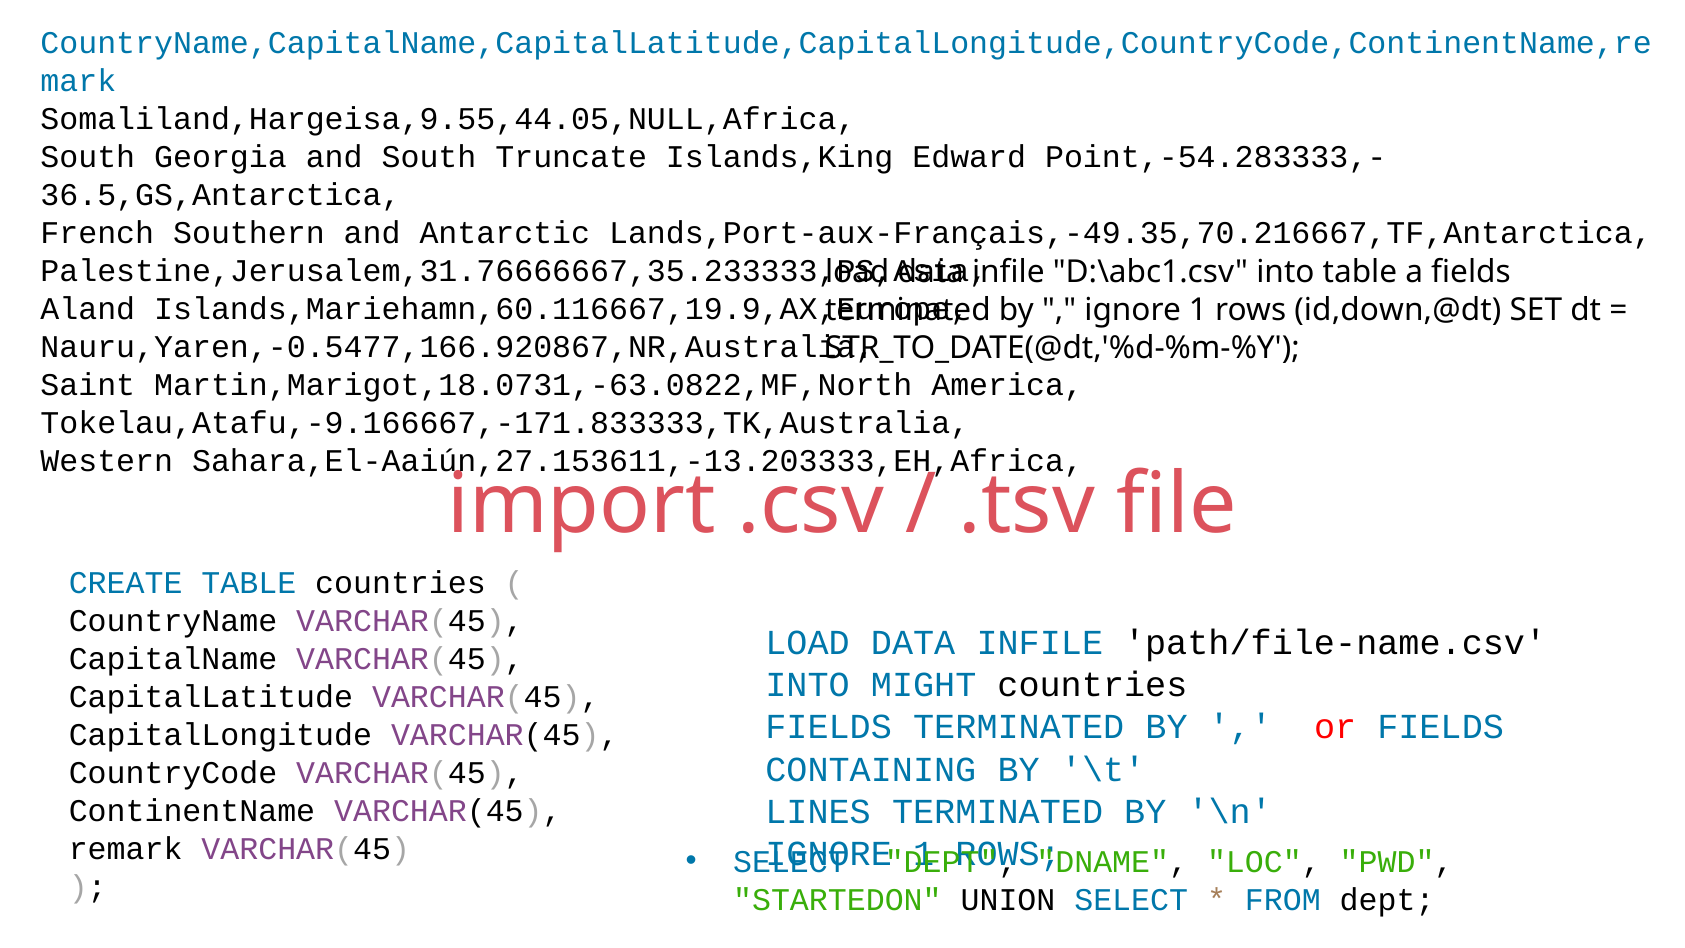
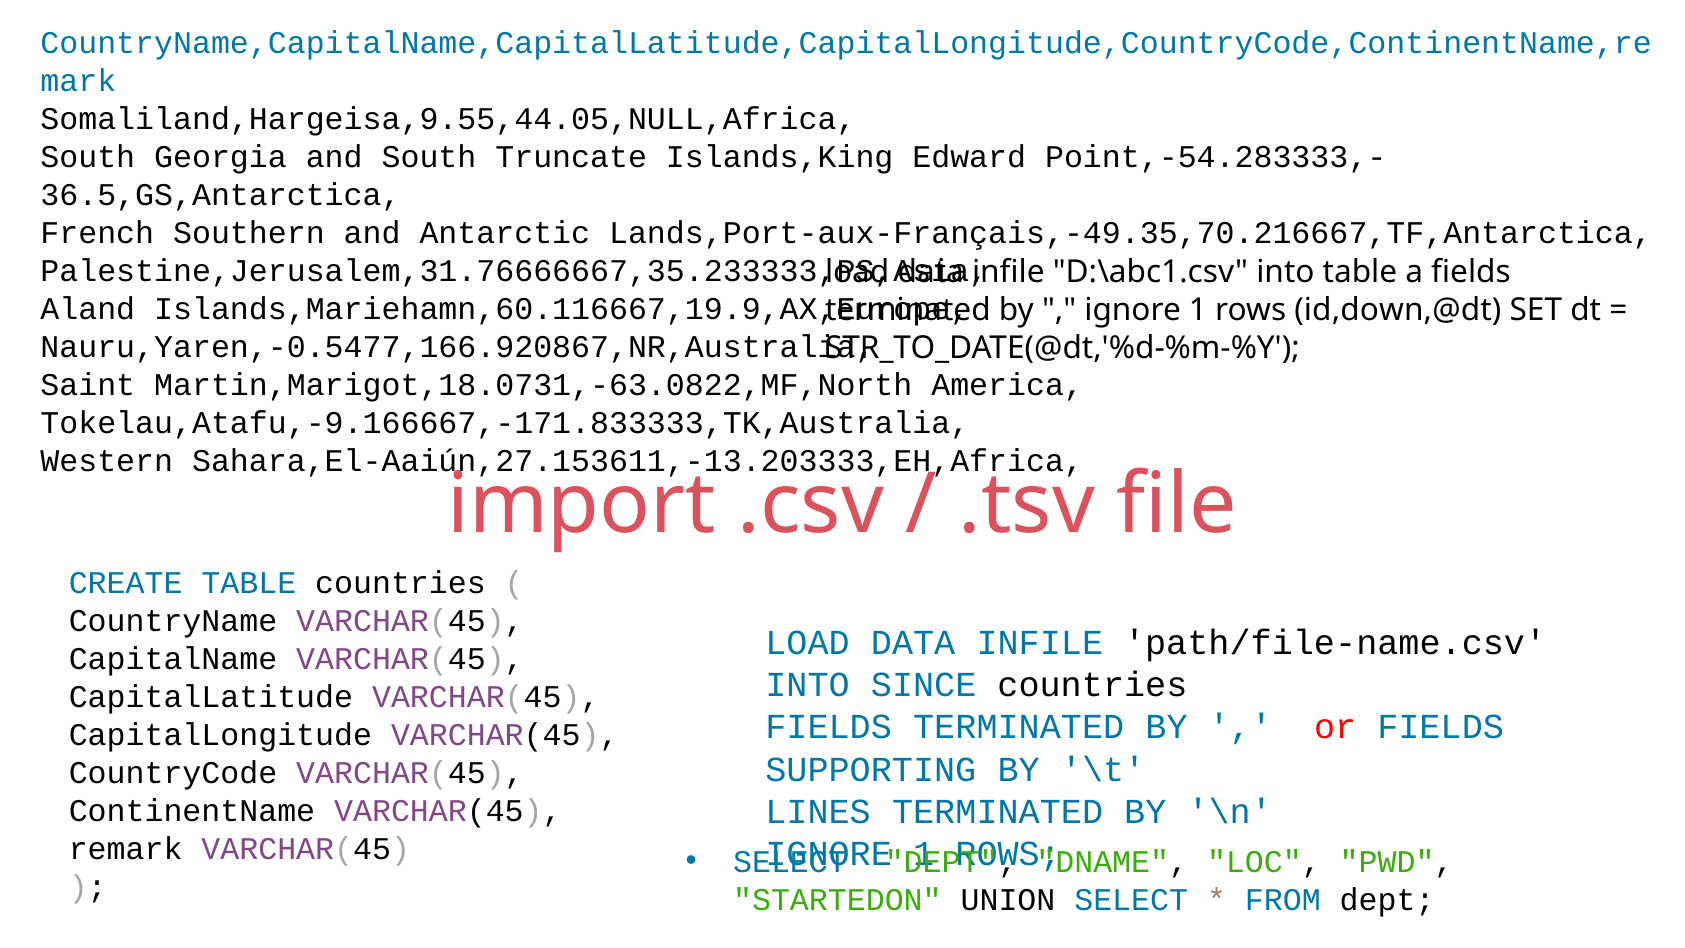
MIGHT: MIGHT -> SINCE (924, 685)
CONTAINING: CONTAINING -> SUPPORTING (871, 769)
